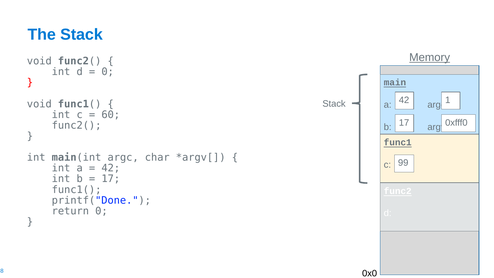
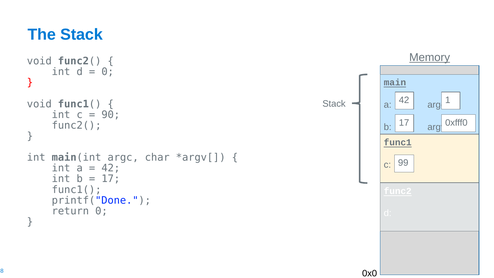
60: 60 -> 90 (111, 115)
